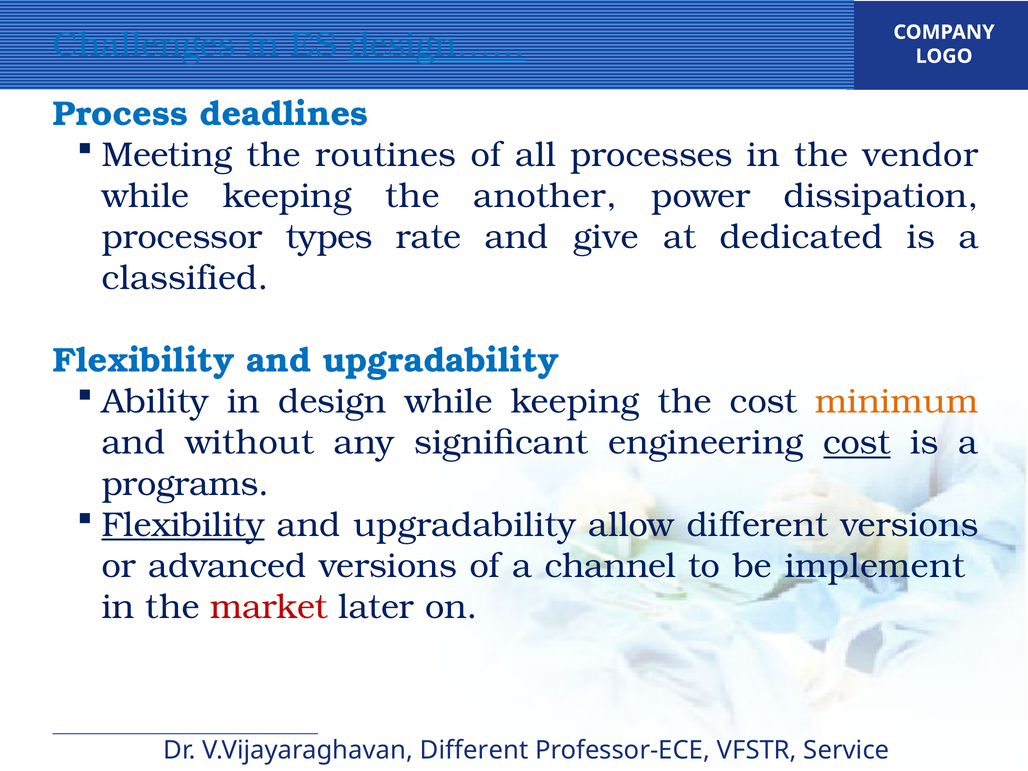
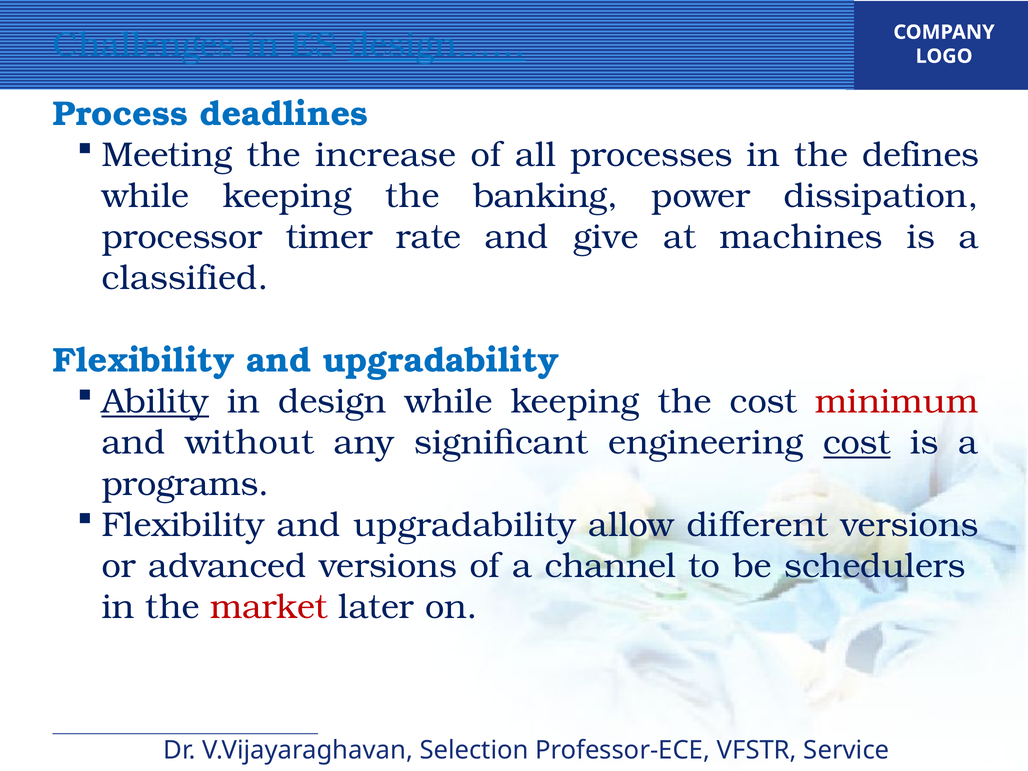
routines: routines -> increase (386, 155)
vendor: vendor -> defines (921, 155)
another: another -> banking (546, 196)
types: types -> timer (329, 237)
dedicated: dedicated -> machines (801, 237)
Ability underline: none -> present (155, 402)
minimum colour: orange -> red (897, 402)
Flexibility underline: present -> none (183, 525)
implement: implement -> schedulers (875, 566)
V.Vijayaraghavan Different: Different -> Selection (474, 750)
